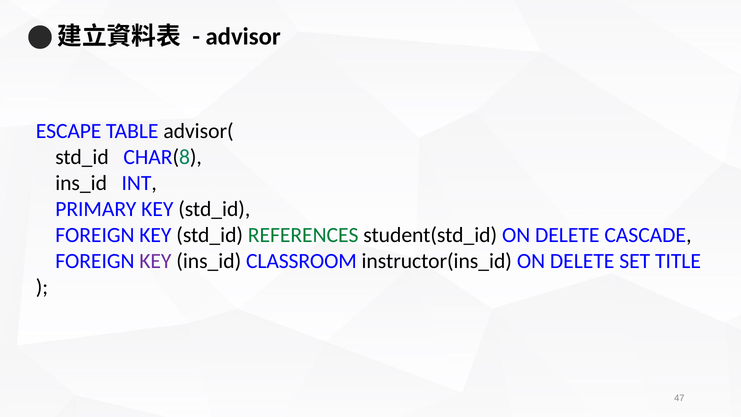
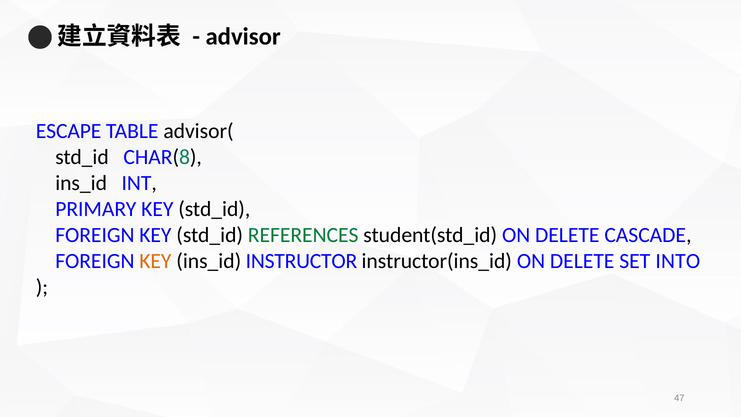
KEY colour: purple -> orange (155, 261)
CLASSROOM: CLASSROOM -> INSTRUCTOR (301, 261)
TITLE: TITLE -> INTO (678, 261)
